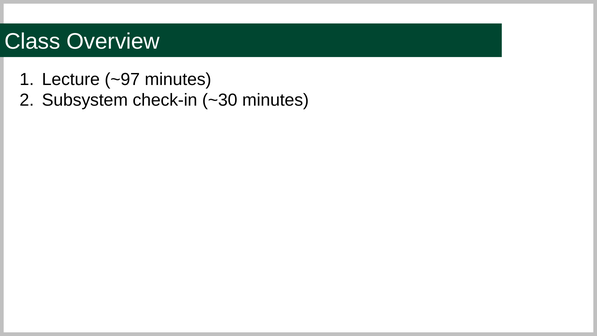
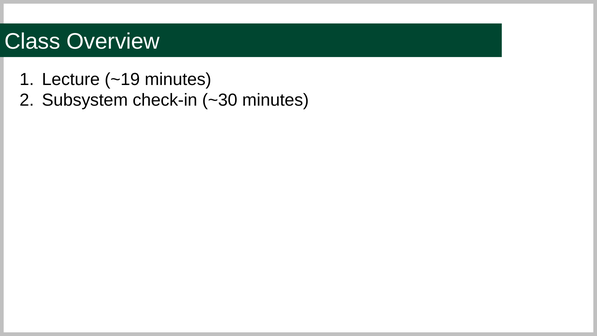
~97: ~97 -> ~19 (122, 79)
